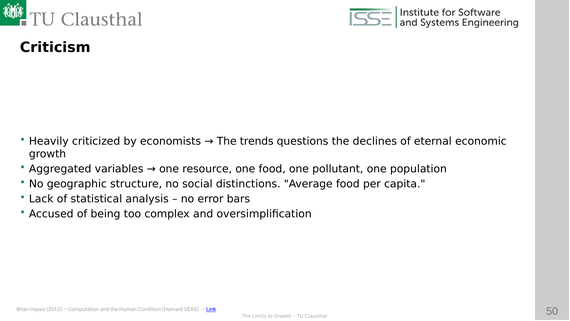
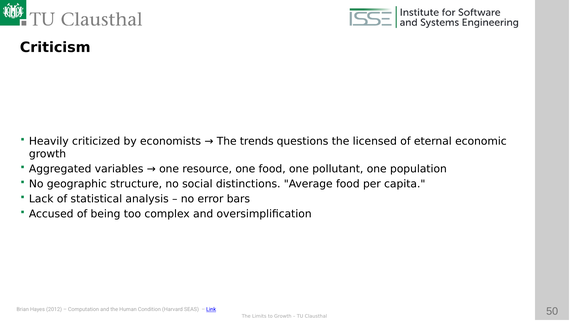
declines: declines -> licensed (375, 141)
